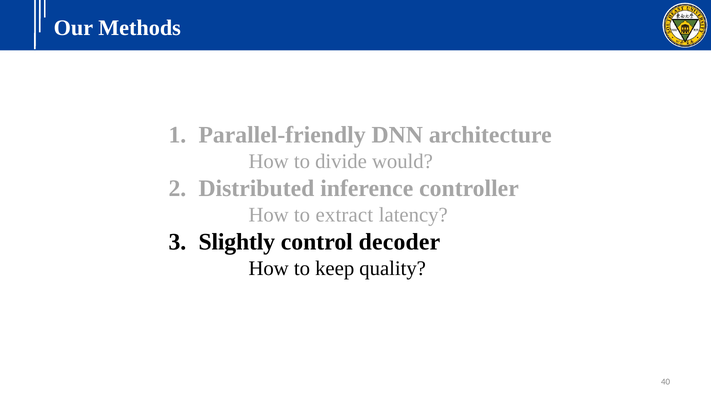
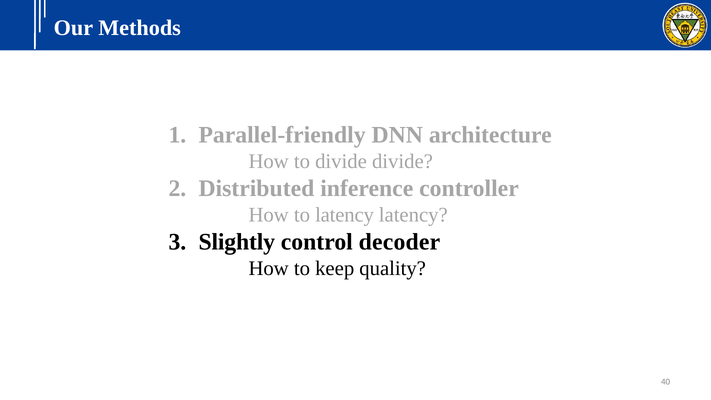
divide would: would -> divide (402, 161)
to extract: extract -> latency (345, 215)
